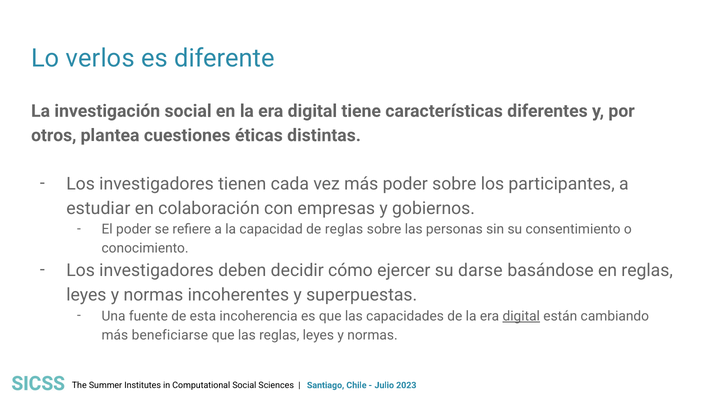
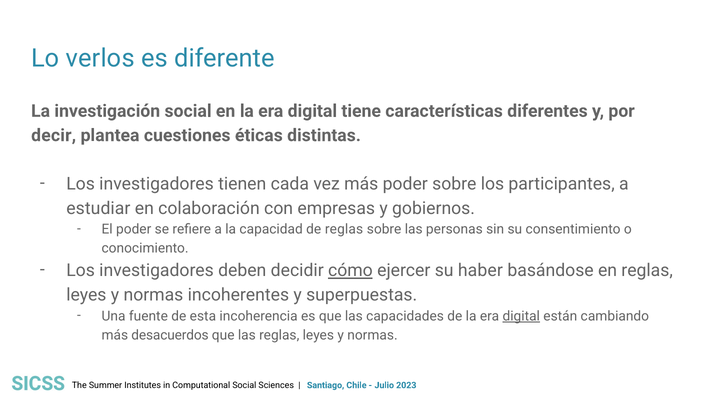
otros: otros -> decir (54, 135)
cómo underline: none -> present (350, 270)
darse: darse -> haber (480, 270)
beneficiarse: beneficiarse -> desacuerdos (170, 335)
